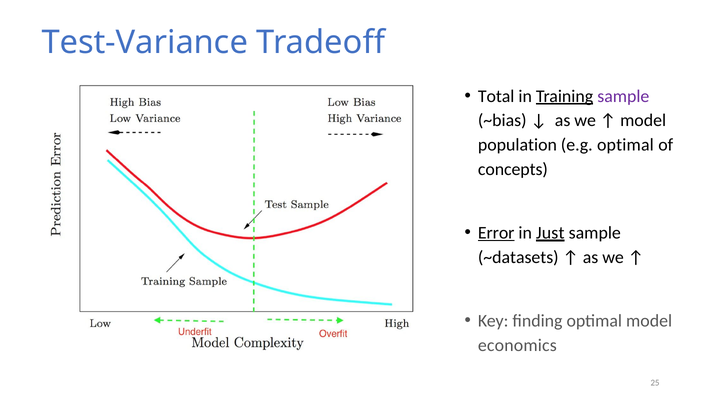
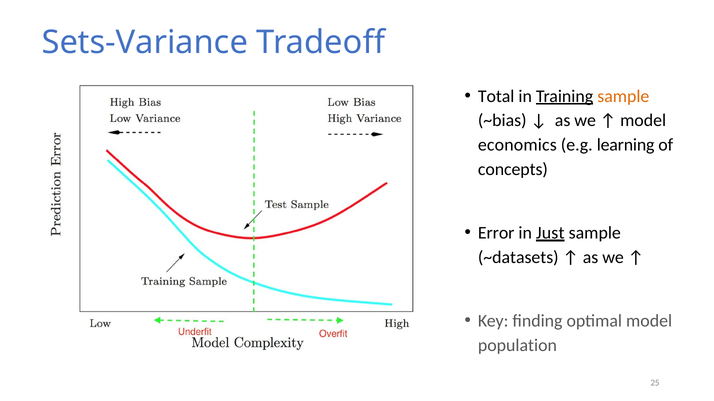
Test-Variance: Test-Variance -> Sets-Variance (145, 43)
sample colour: purple -> orange (623, 96)
population: population -> economics (517, 145)
e.g optimal: optimal -> learning (626, 145)
Error underline: present -> none (496, 233)
economics: economics -> population (517, 346)
